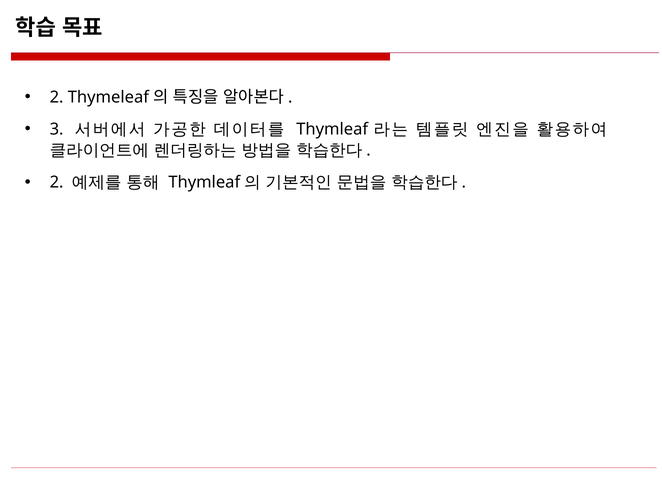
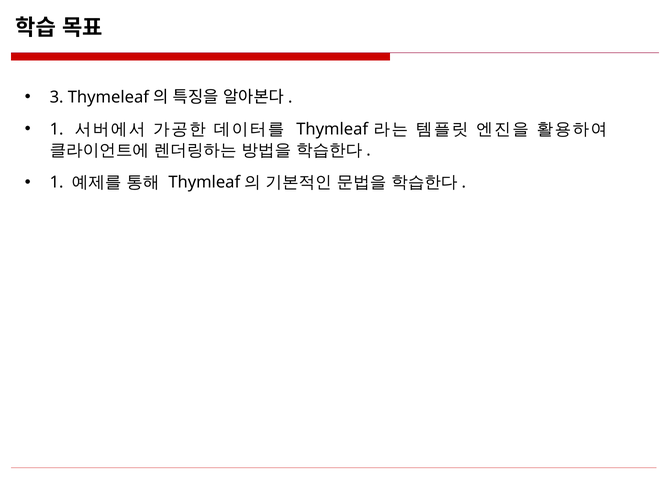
2: 2 -> 3 (57, 97)
3: 3 -> 1 (57, 129)
2: 2 -> 1 (57, 182)
